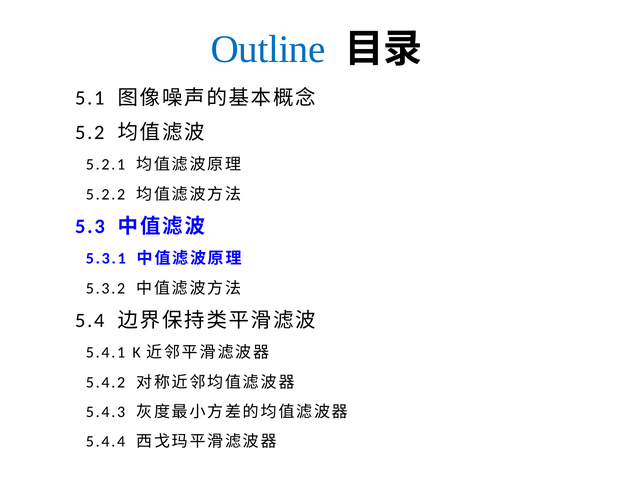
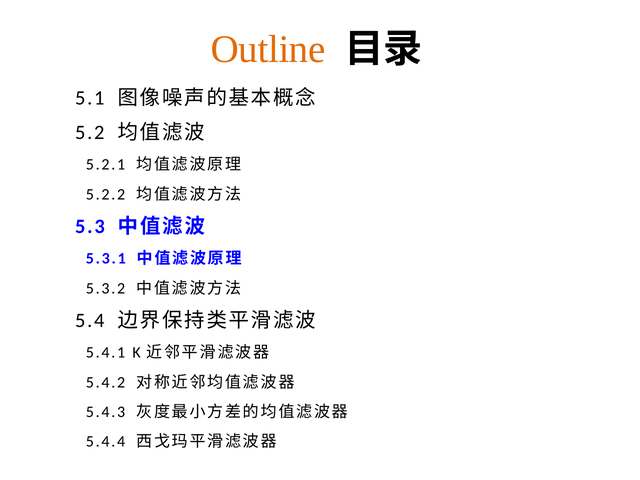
Outline colour: blue -> orange (268, 50)
